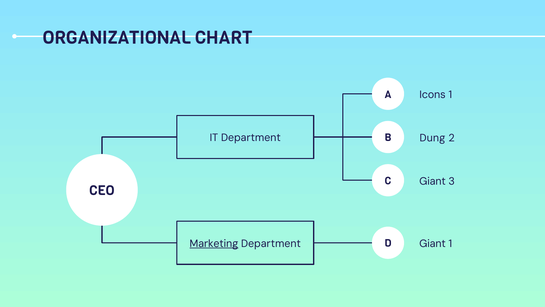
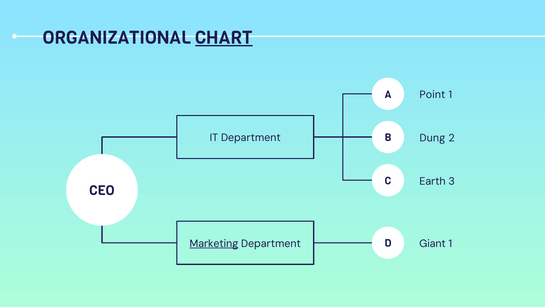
CHART underline: none -> present (224, 38)
Icons: Icons -> Point (432, 95)
Giant: Giant -> Earth (432, 181)
